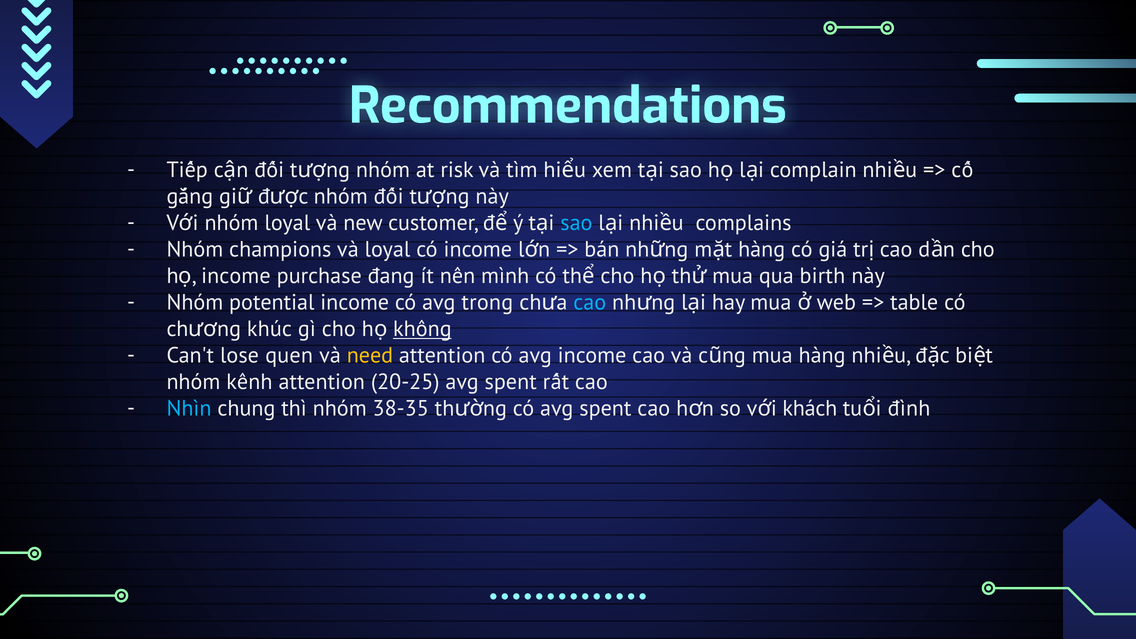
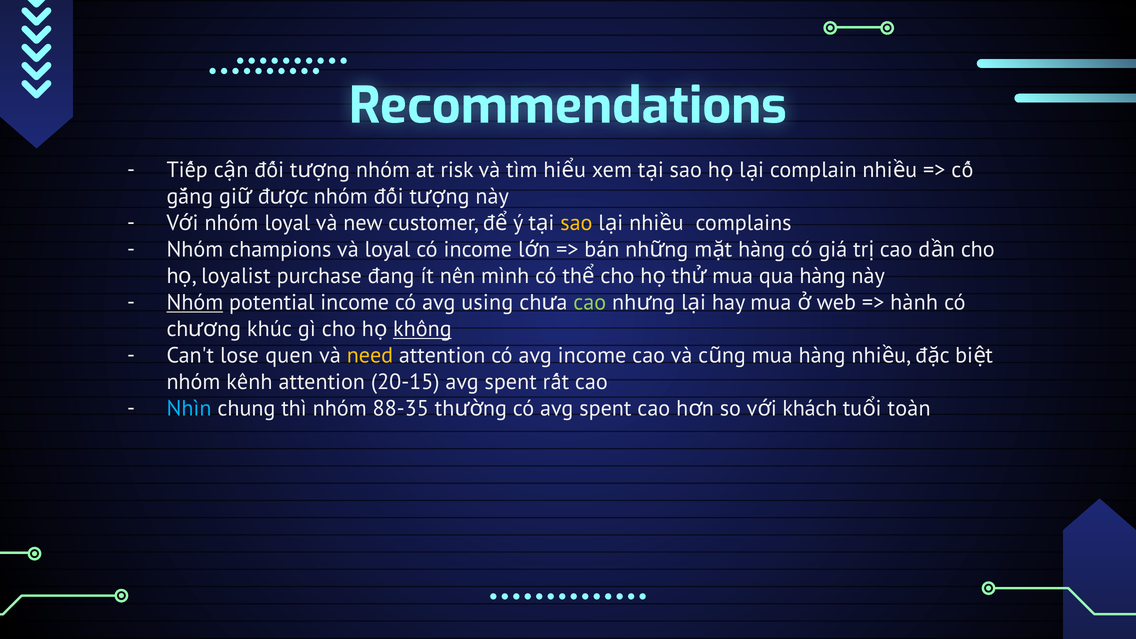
sao colour: light blue -> yellow (576, 223)
income: income -> loyalist (236, 276)
qua birth: birth -> hàng (823, 276)
Nhóm underline: none -> present (195, 303)
trong: trong -> using (487, 303)
cao colour: light blue -> light green (590, 303)
table: table -> hành (914, 303)
20-25: 20-25 -> 20-15 (405, 382)
38-35: 38-35 -> 88-35 (401, 409)
đình: đình -> toàn (909, 409)
